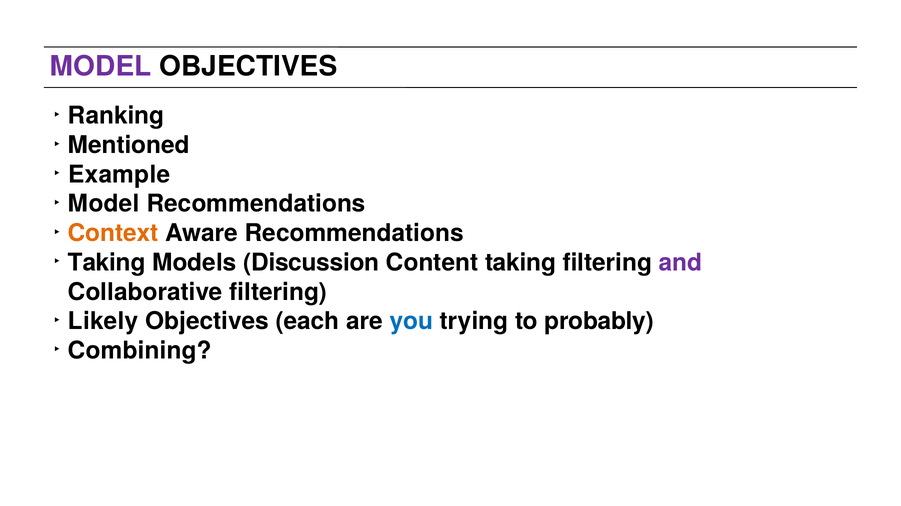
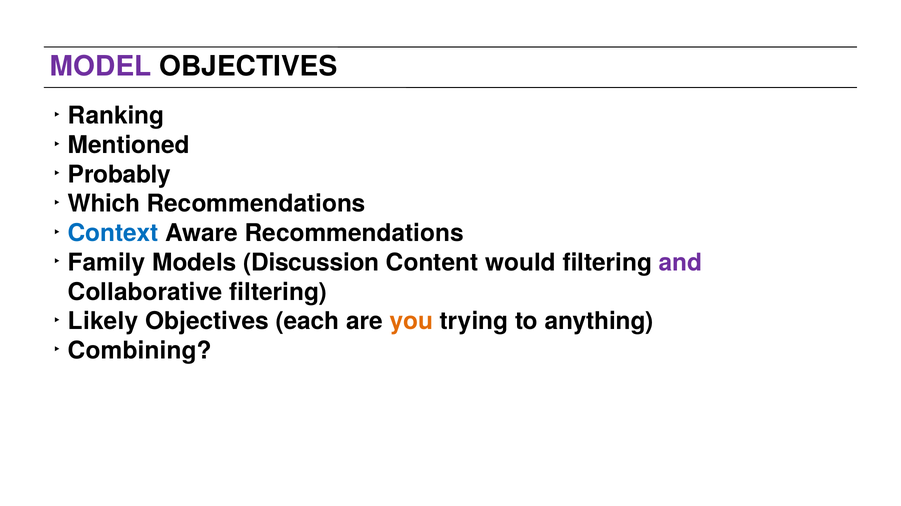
Example: Example -> Probably (119, 175)
Model: Model -> Which (104, 204)
Context colour: orange -> blue (113, 233)
Taking: Taking -> Family (107, 263)
Content taking: taking -> would (520, 263)
you colour: blue -> orange (411, 321)
probably: probably -> anything (599, 321)
